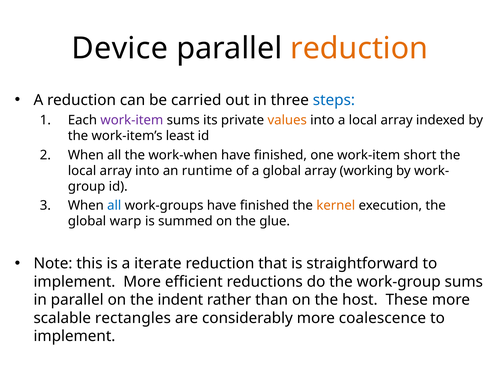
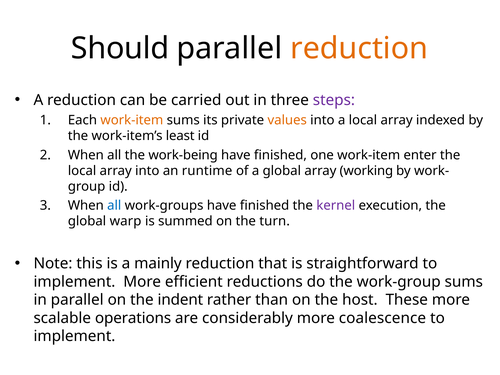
Device: Device -> Should (120, 48)
steps colour: blue -> purple (334, 100)
work-item colour: purple -> orange (132, 120)
work-when: work-when -> work-being (183, 155)
short: short -> enter (420, 155)
kernel colour: orange -> purple (336, 206)
glue: glue -> turn (275, 221)
iterate: iterate -> mainly (158, 264)
rectangles: rectangles -> operations (133, 318)
